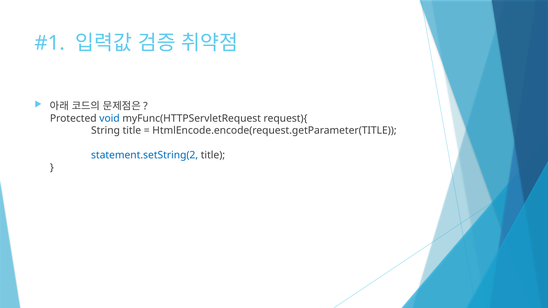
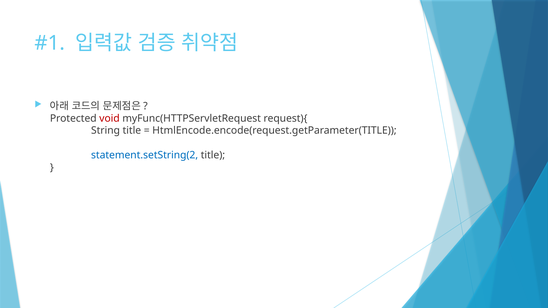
void colour: blue -> red (110, 118)
